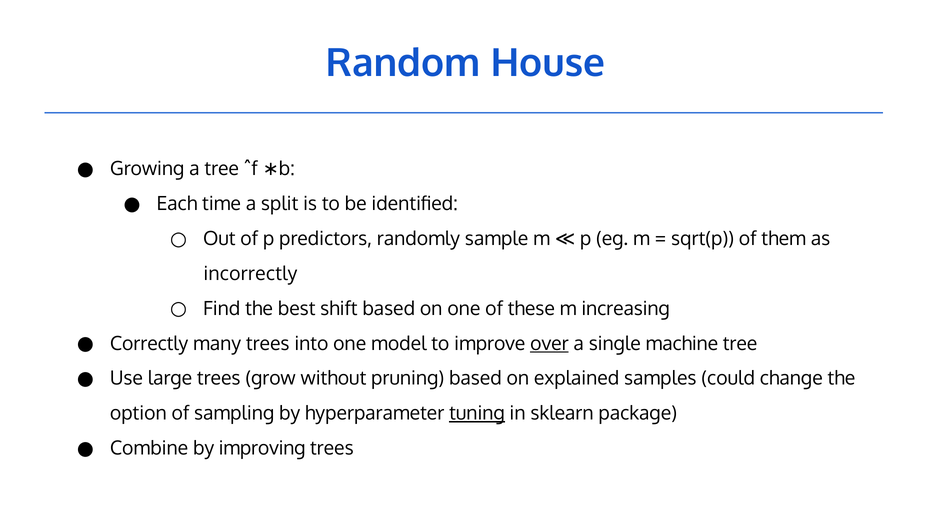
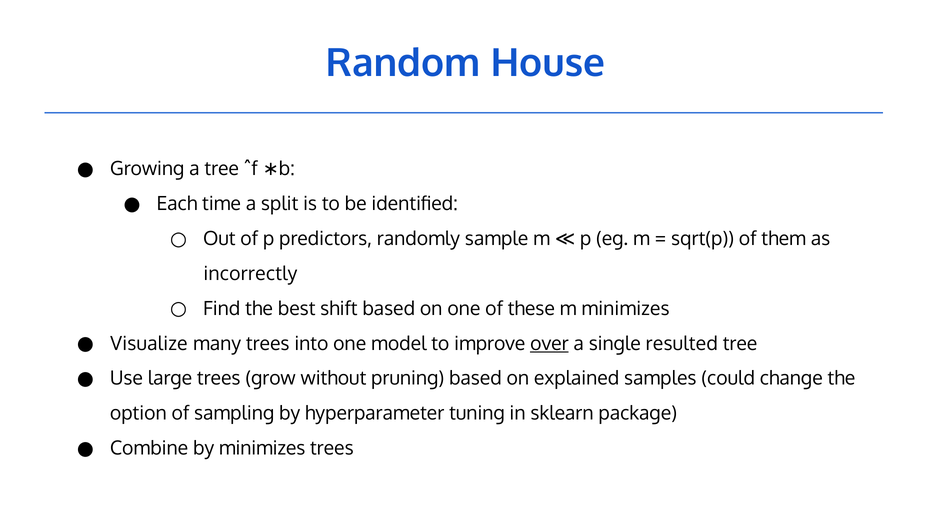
m increasing: increasing -> minimizes (625, 309)
Correctly: Correctly -> Visualize (149, 343)
machine: machine -> resulted (682, 343)
tuning underline: present -> none (477, 413)
by improving: improving -> minimizes (262, 448)
